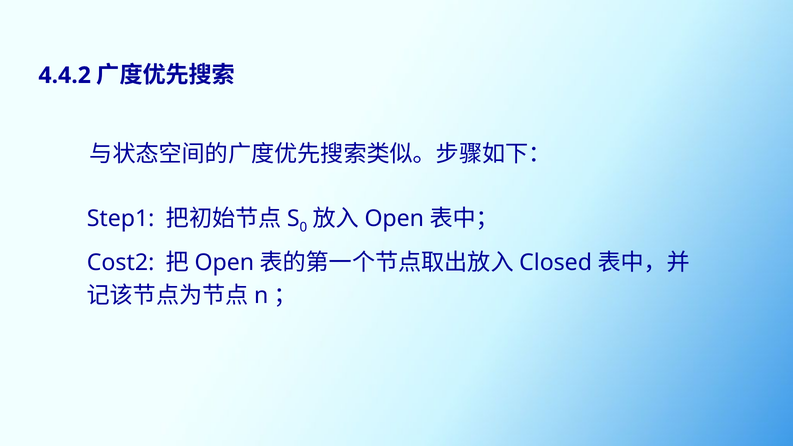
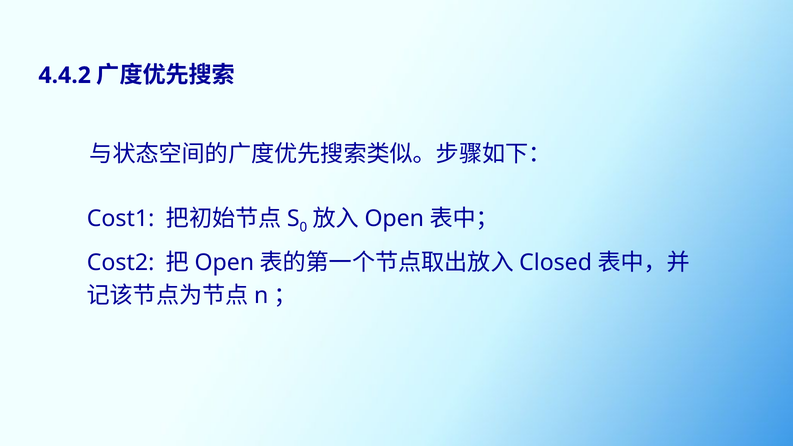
Step1: Step1 -> Cost1 (121, 218)
